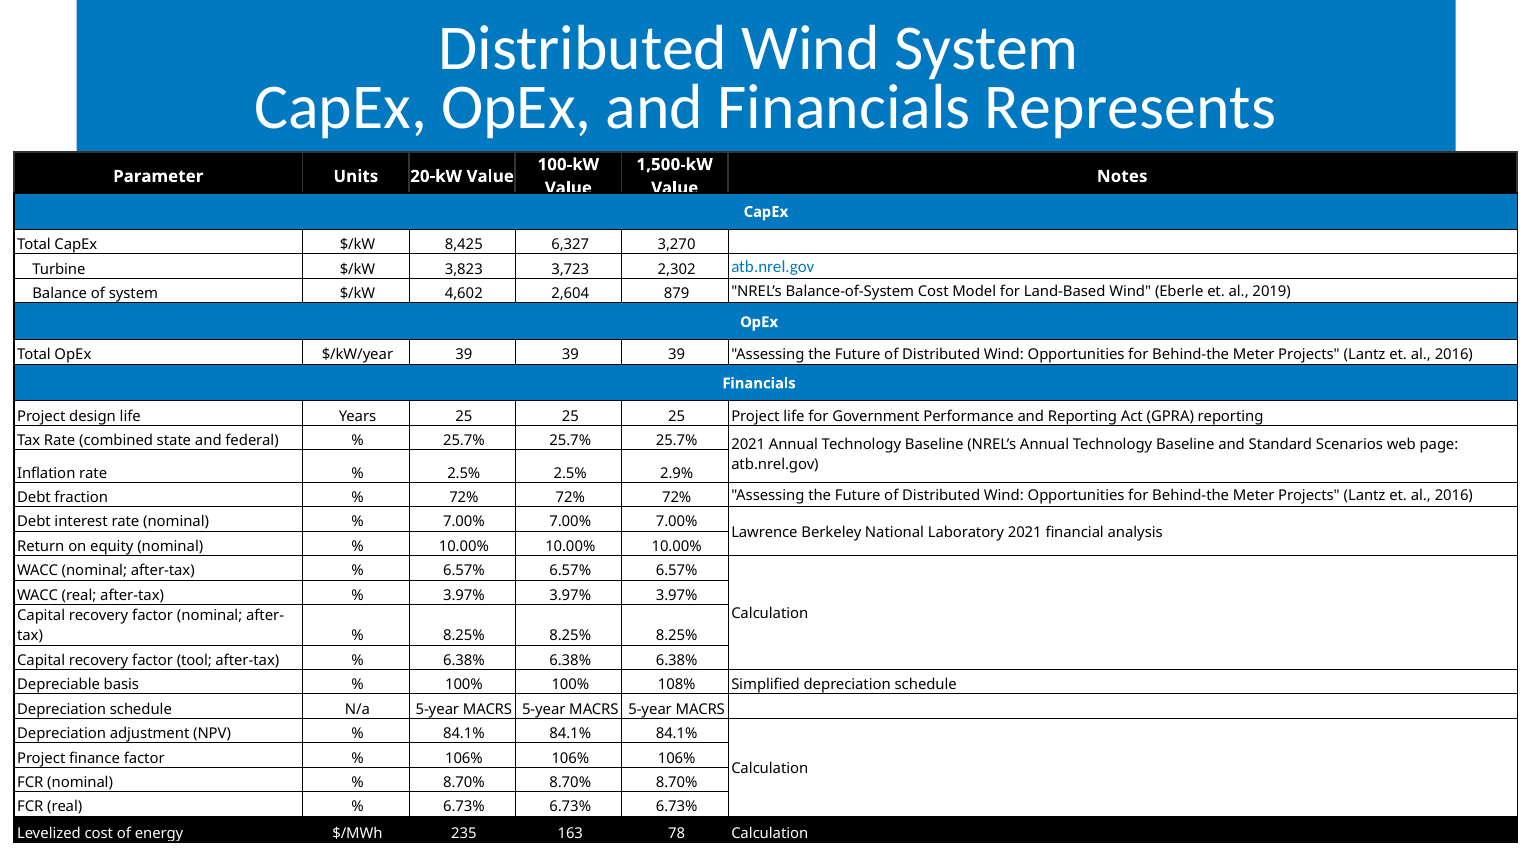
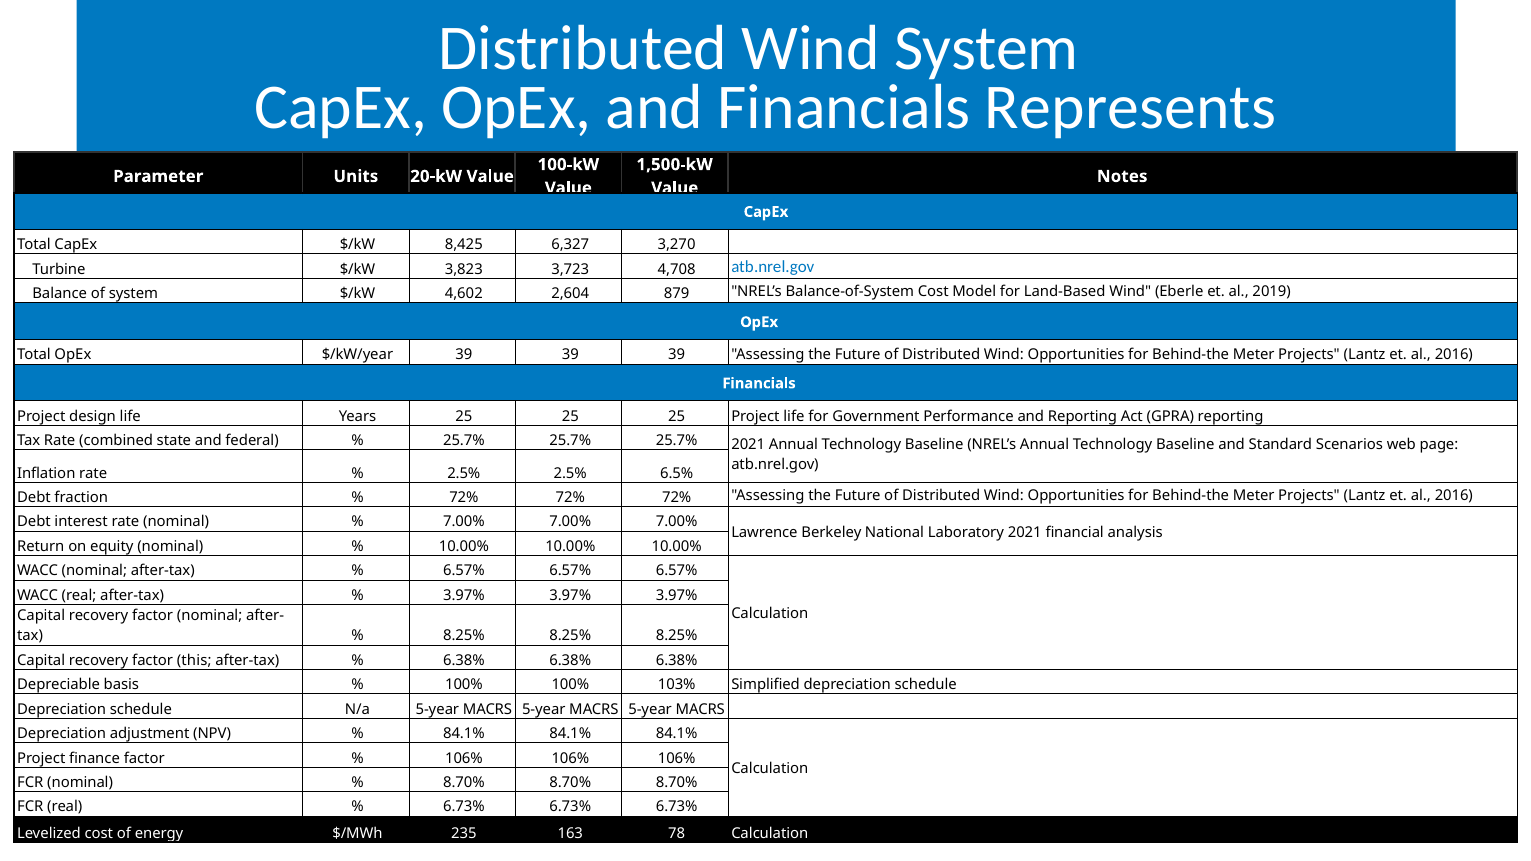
2,302: 2,302 -> 4,708 (677, 269)
2.9%: 2.9% -> 6.5% (677, 473)
tool: tool -> this (194, 660)
108%: 108% -> 103% (677, 685)
